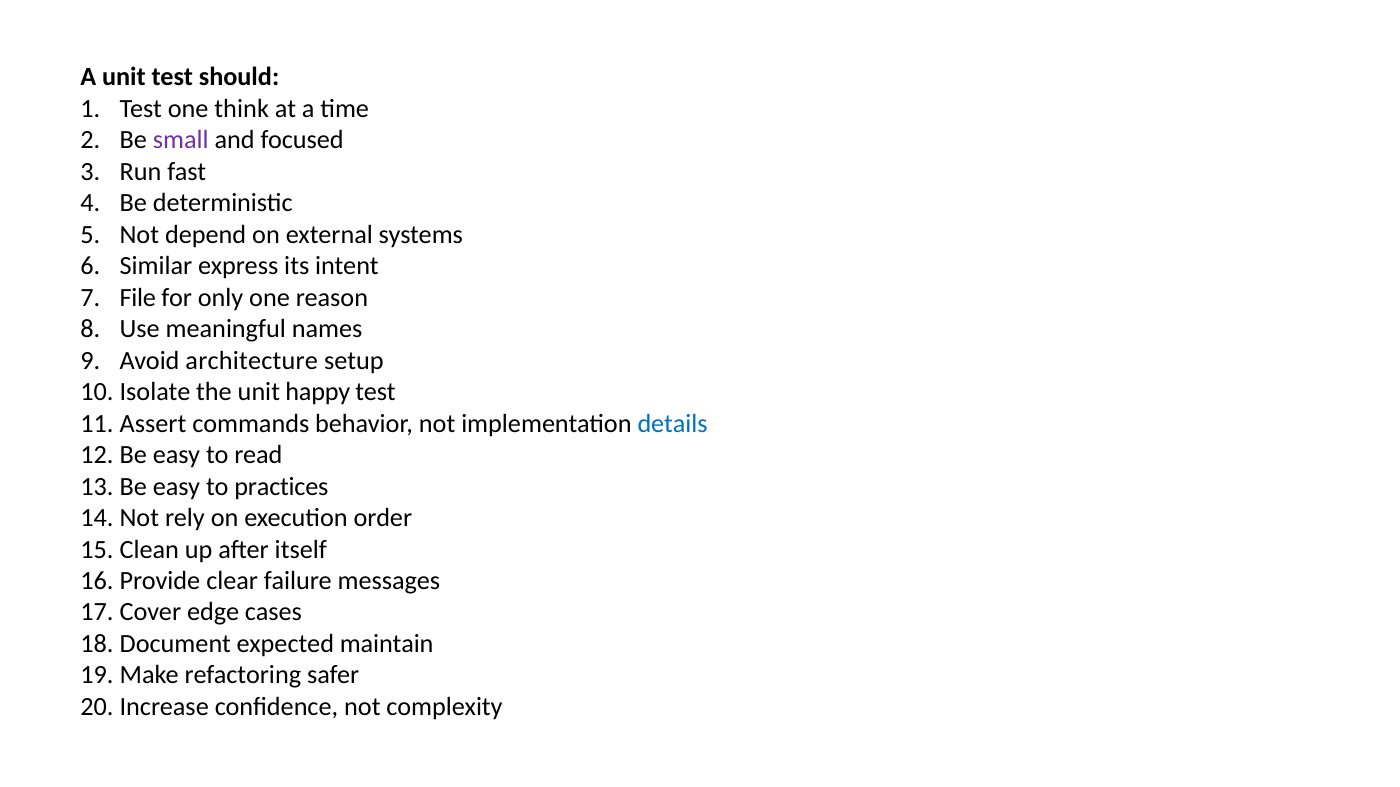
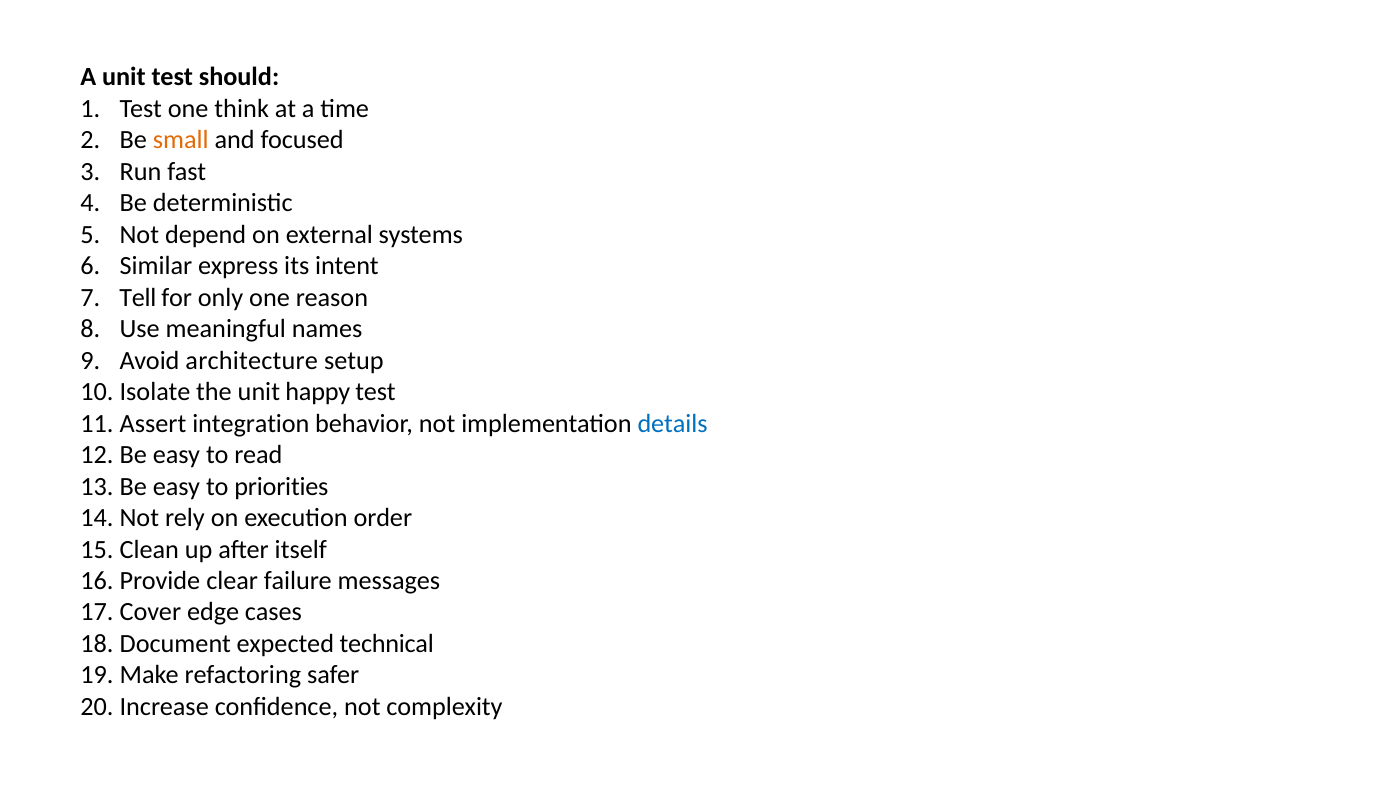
small colour: purple -> orange (181, 140)
File: File -> Tell (138, 298)
commands: commands -> integration (251, 424)
practices: practices -> priorities (281, 487)
maintain: maintain -> technical (387, 644)
